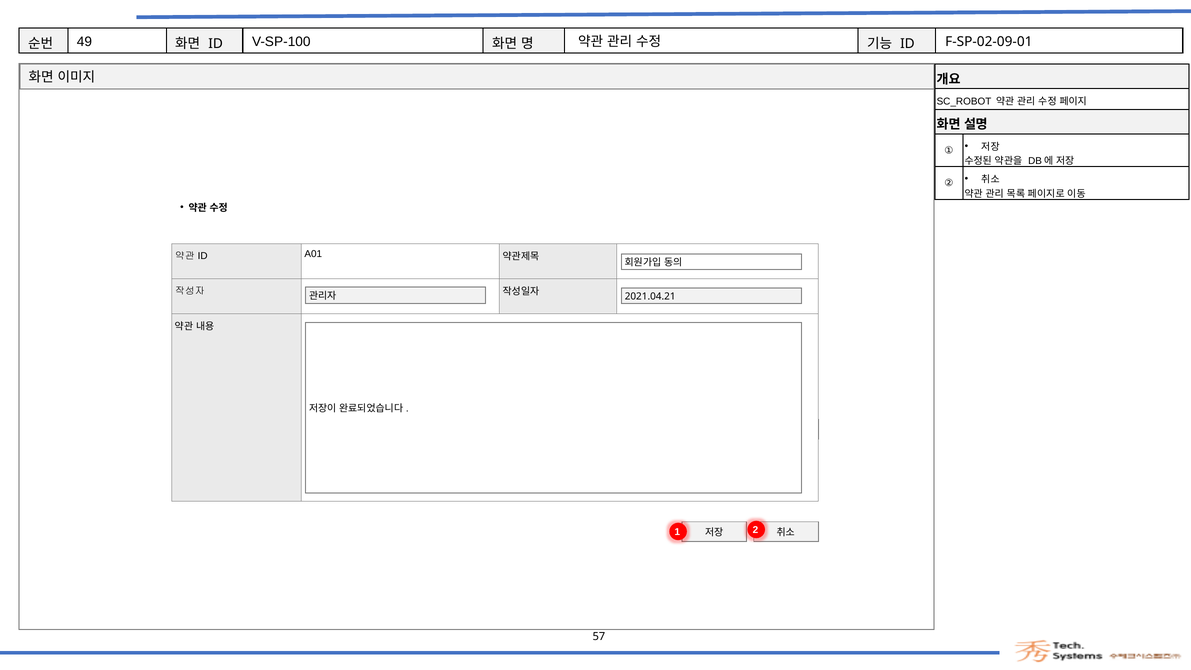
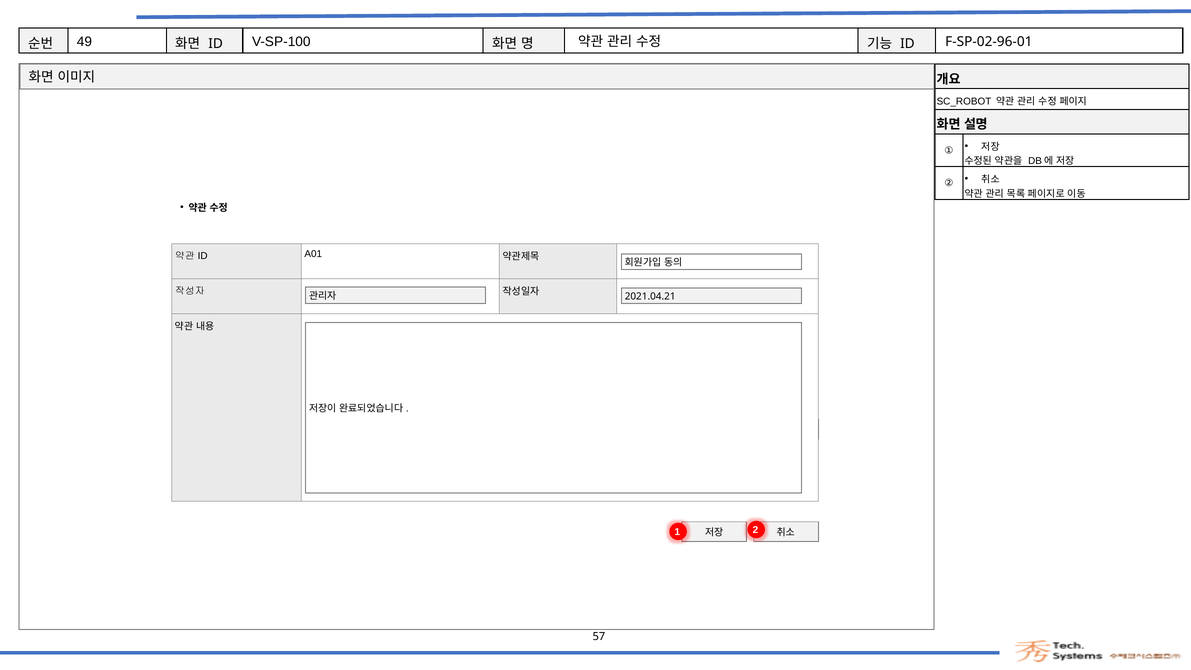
F-SP-02-09-01: F-SP-02-09-01 -> F-SP-02-96-01 (989, 42)
